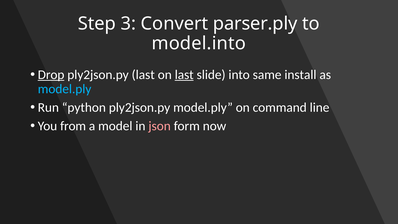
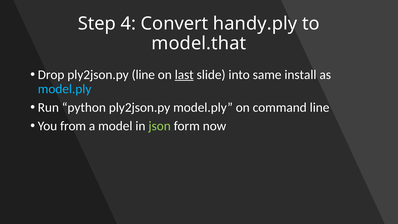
3: 3 -> 4 (128, 24)
parser.ply: parser.ply -> handy.ply (255, 24)
model.into: model.into -> model.that (199, 43)
Drop underline: present -> none (51, 75)
ply2json.py last: last -> line (143, 75)
json colour: pink -> light green (160, 126)
